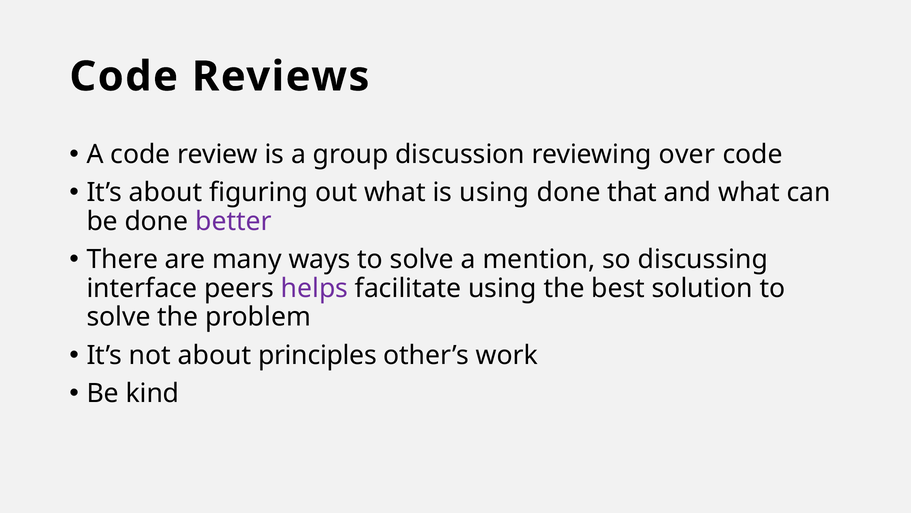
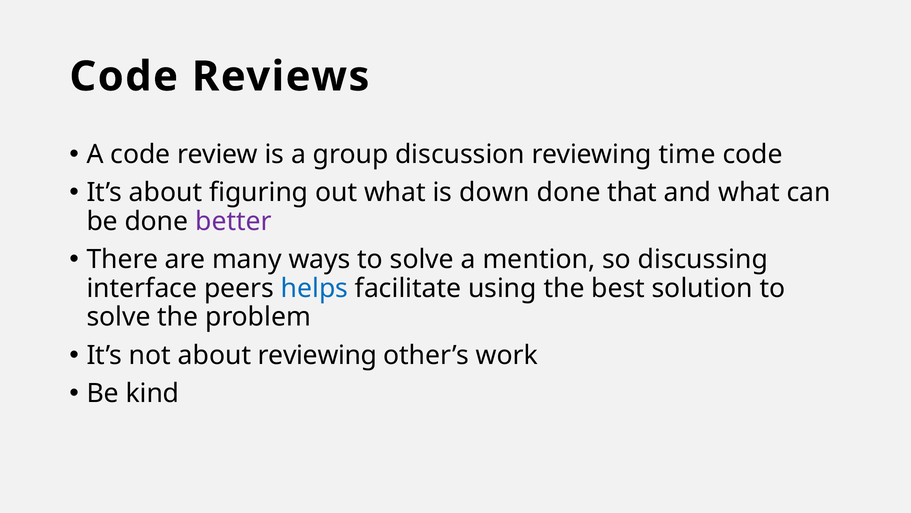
over: over -> time (687, 154)
is using: using -> down (494, 192)
helps colour: purple -> blue (314, 288)
about principles: principles -> reviewing (317, 355)
